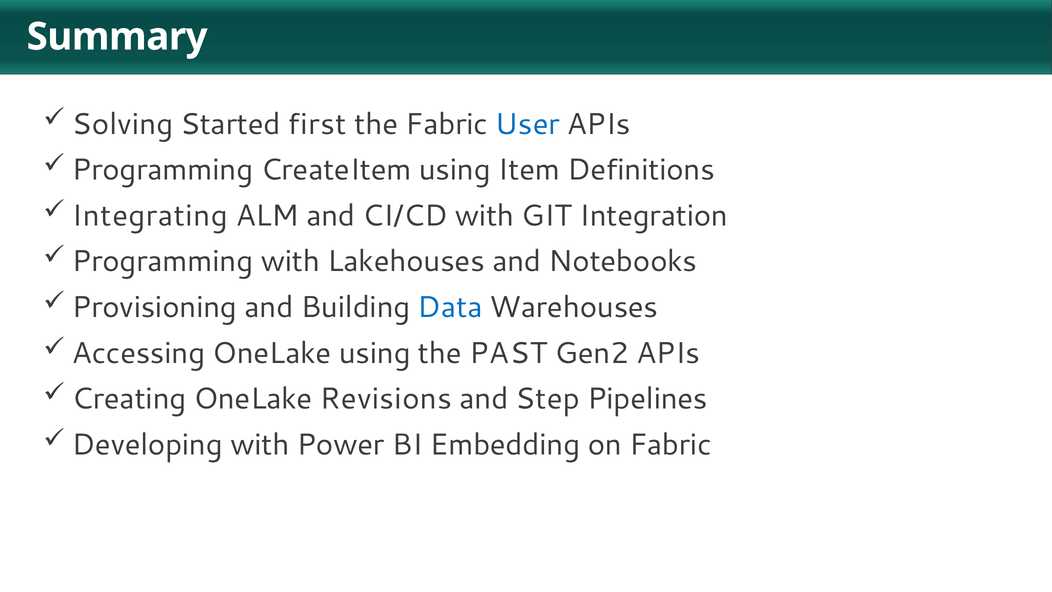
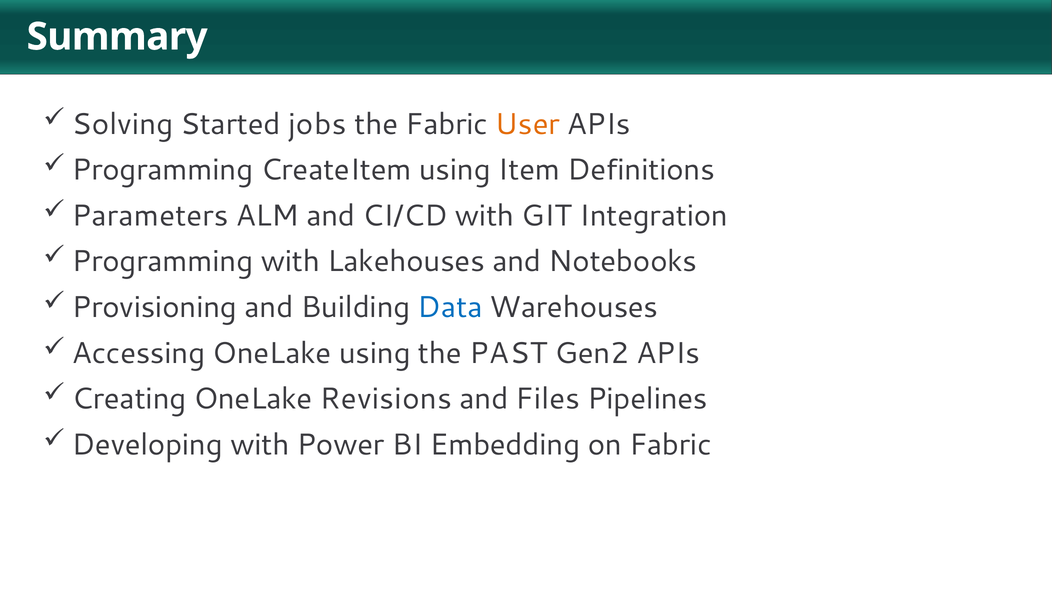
first: first -> jobs (317, 124)
User colour: blue -> orange (528, 124)
Integrating: Integrating -> Parameters (150, 216)
Step: Step -> Files (548, 399)
